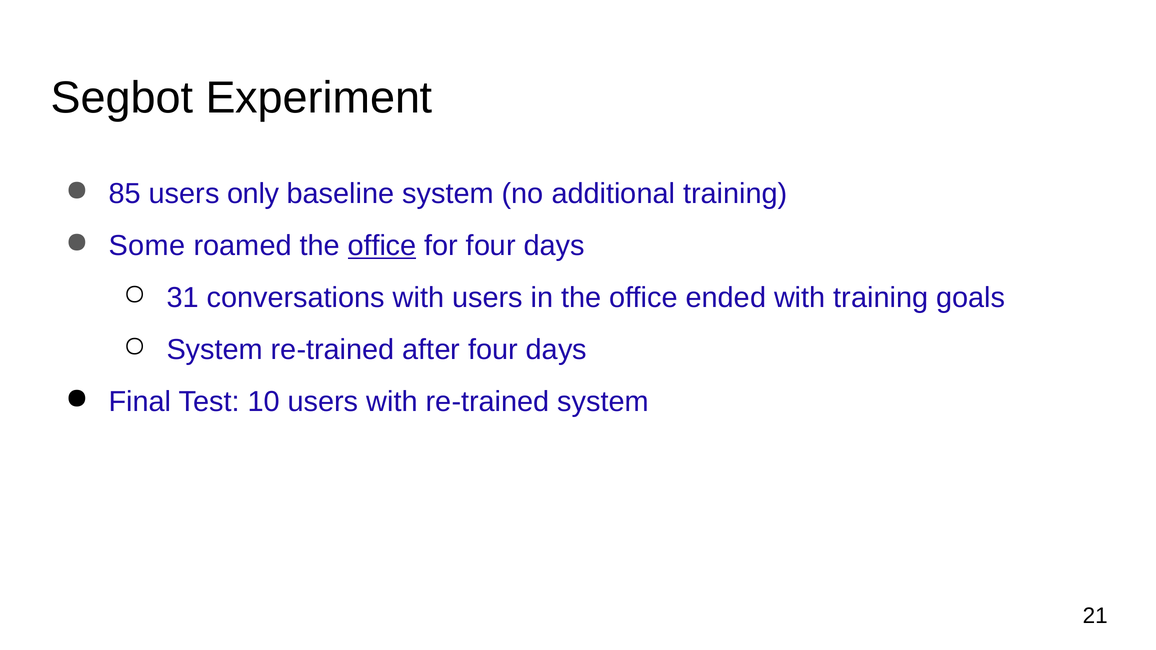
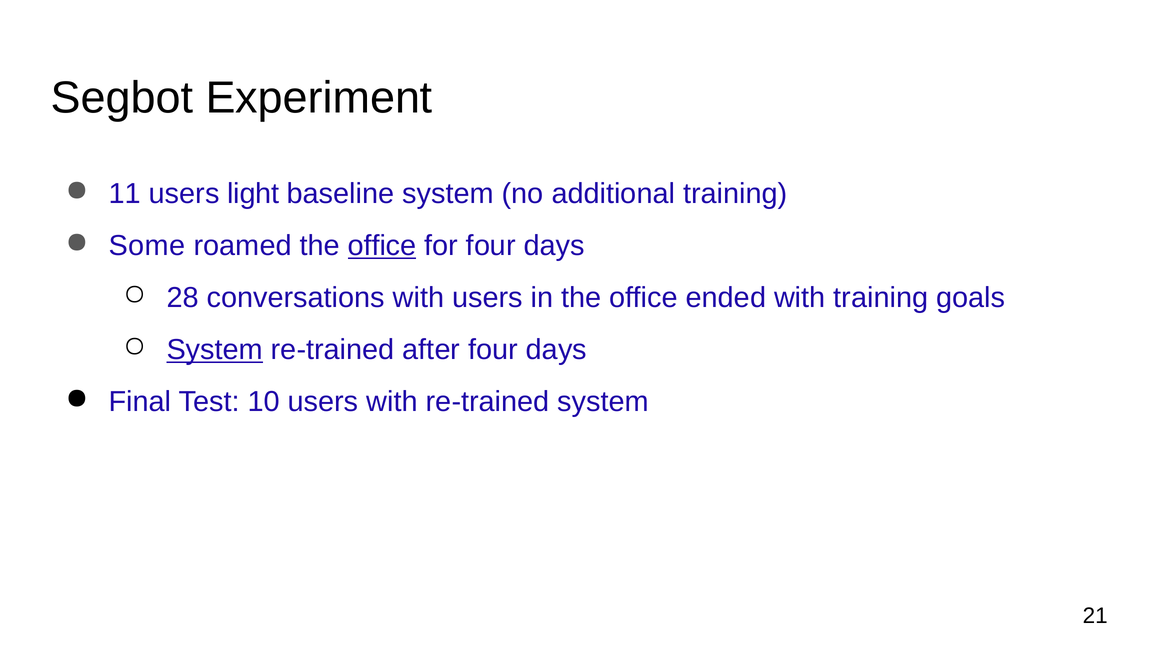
85: 85 -> 11 (125, 194)
only: only -> light (253, 194)
31: 31 -> 28 (183, 298)
System underline: none -> present (215, 350)
